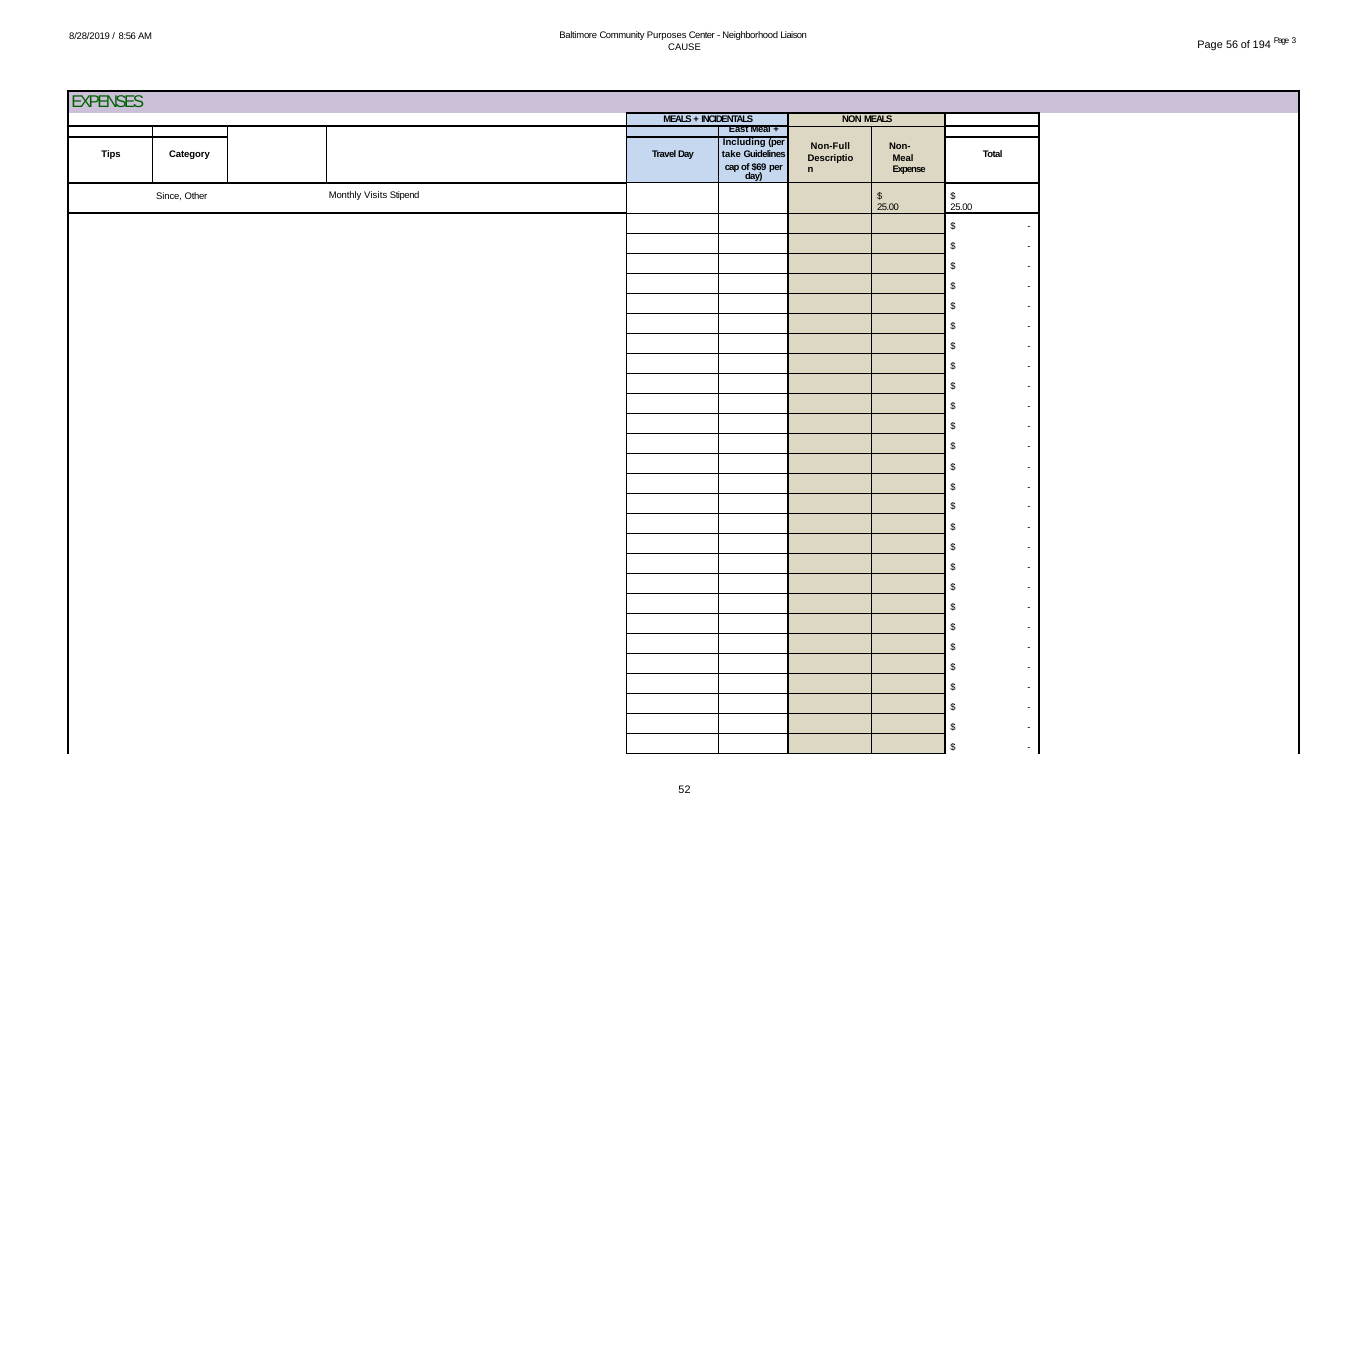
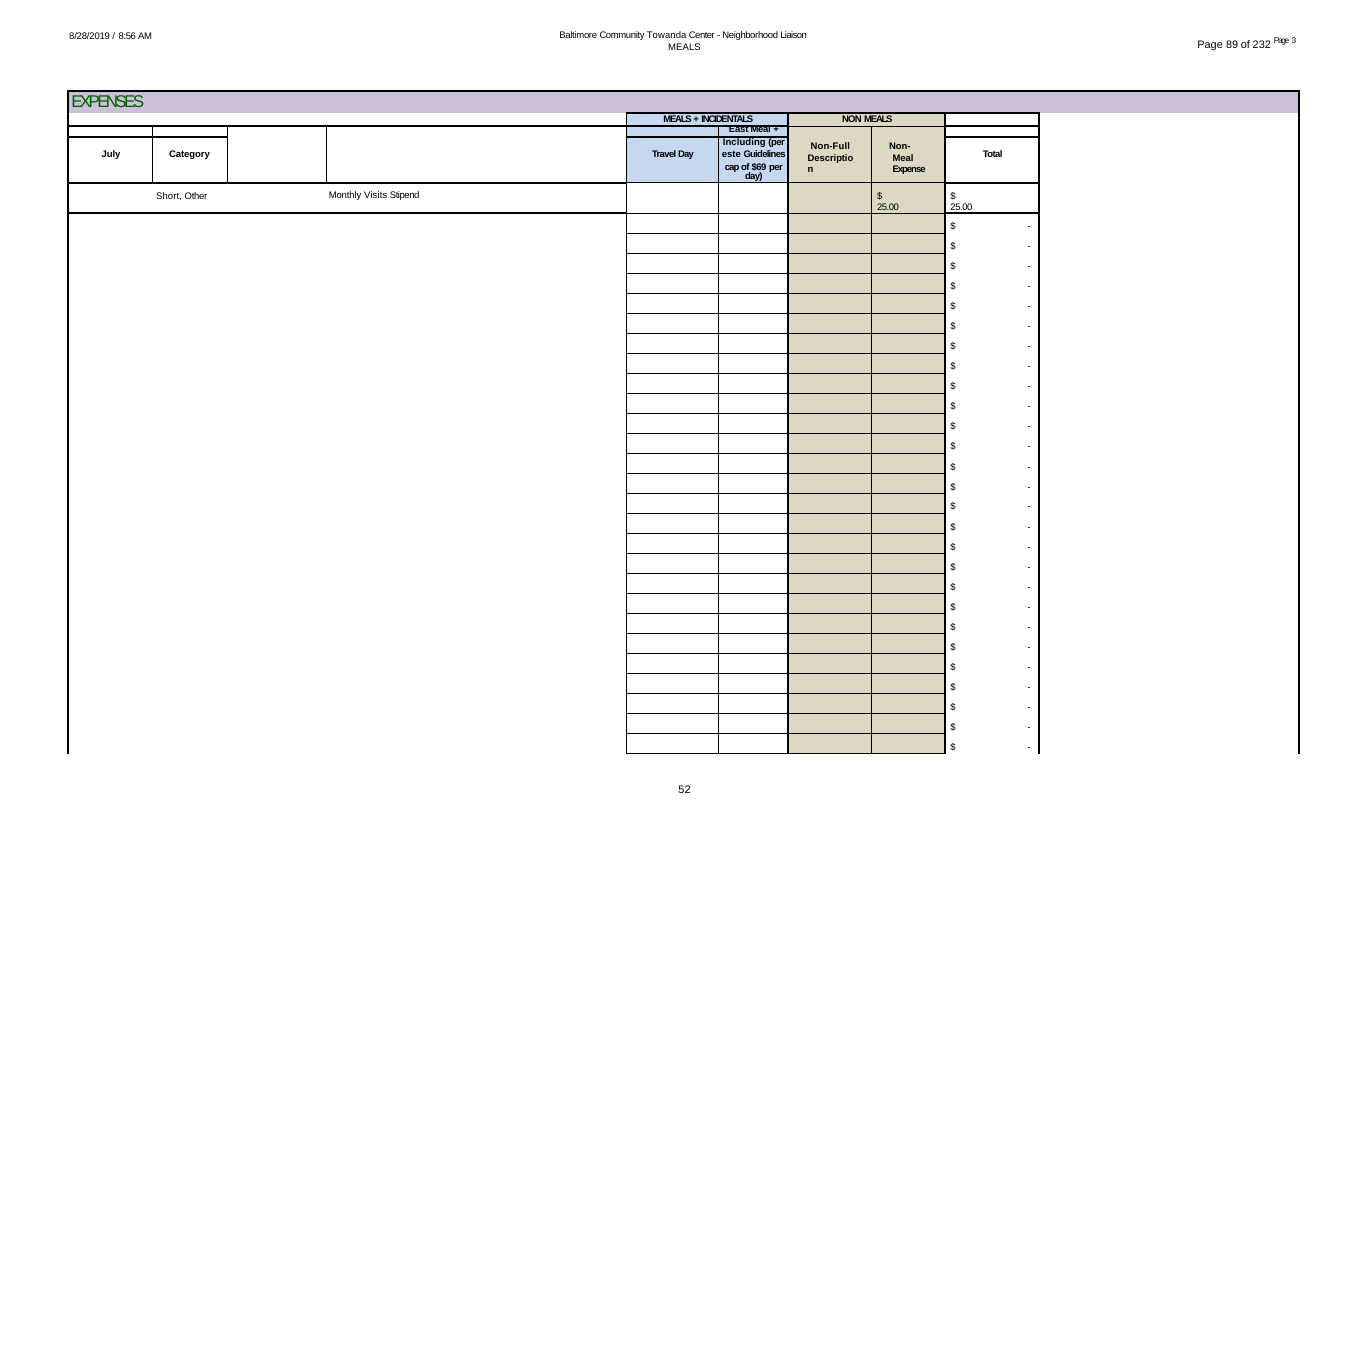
Purposes: Purposes -> Towanda (667, 35)
56: 56 -> 89 (1232, 45)
194: 194 -> 232 (1262, 45)
CAUSE: CAUSE -> MEALS (684, 48)
Tips: Tips -> July (111, 154)
take: take -> este (731, 155)
Since: Since -> Short (169, 196)
